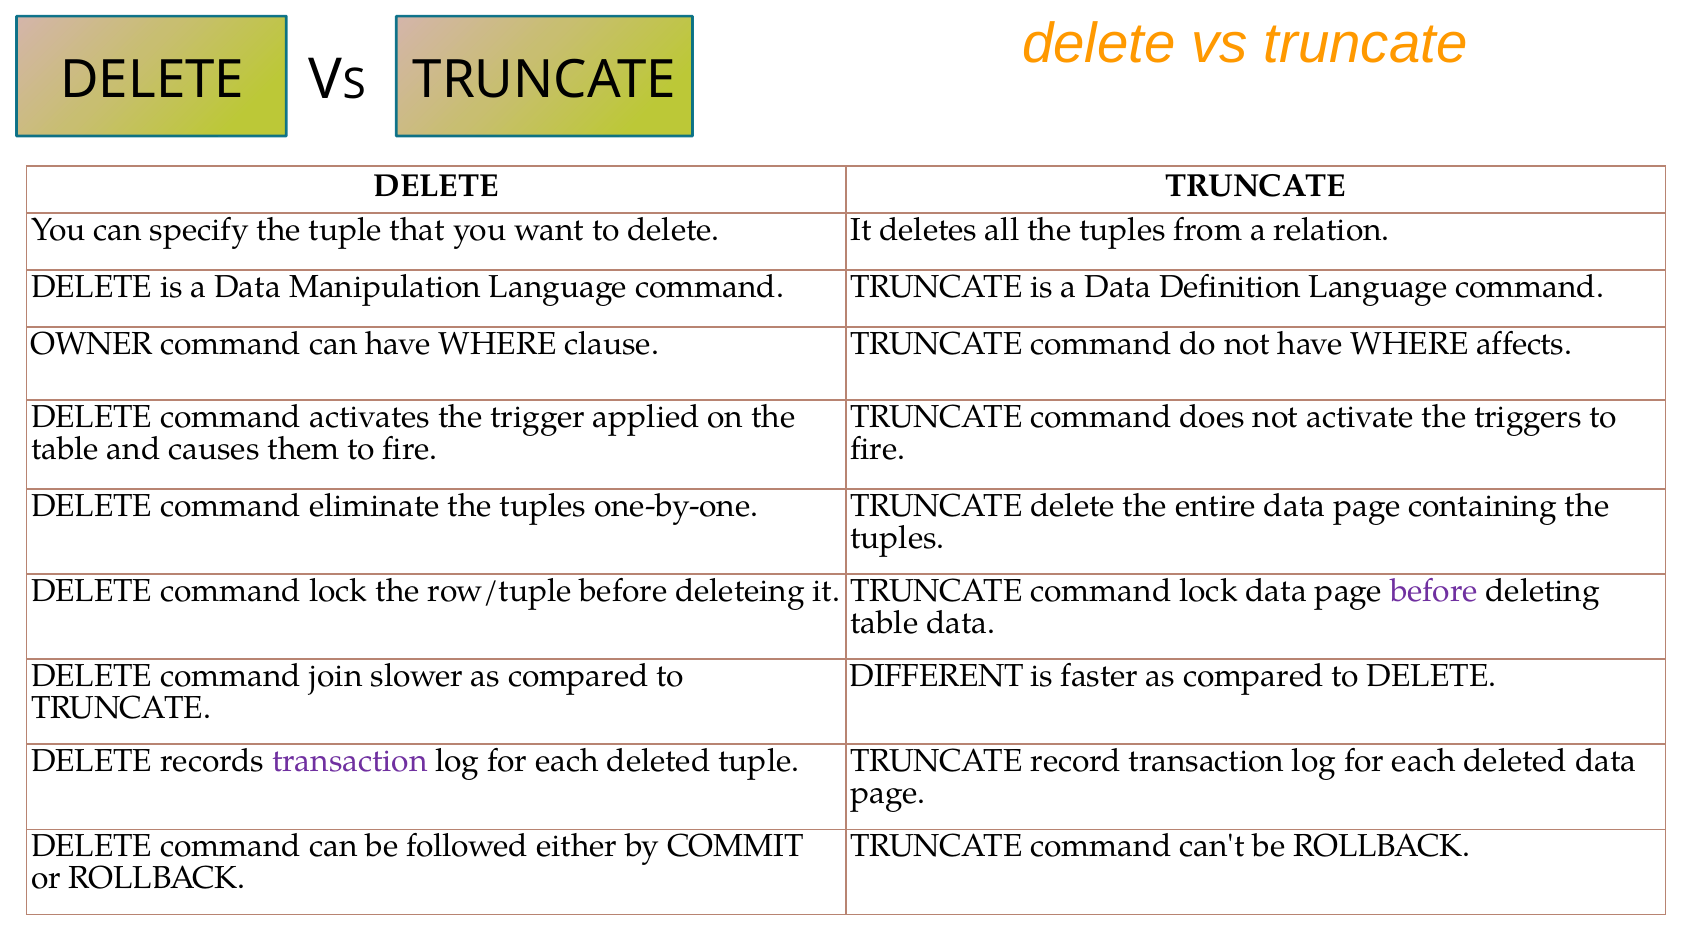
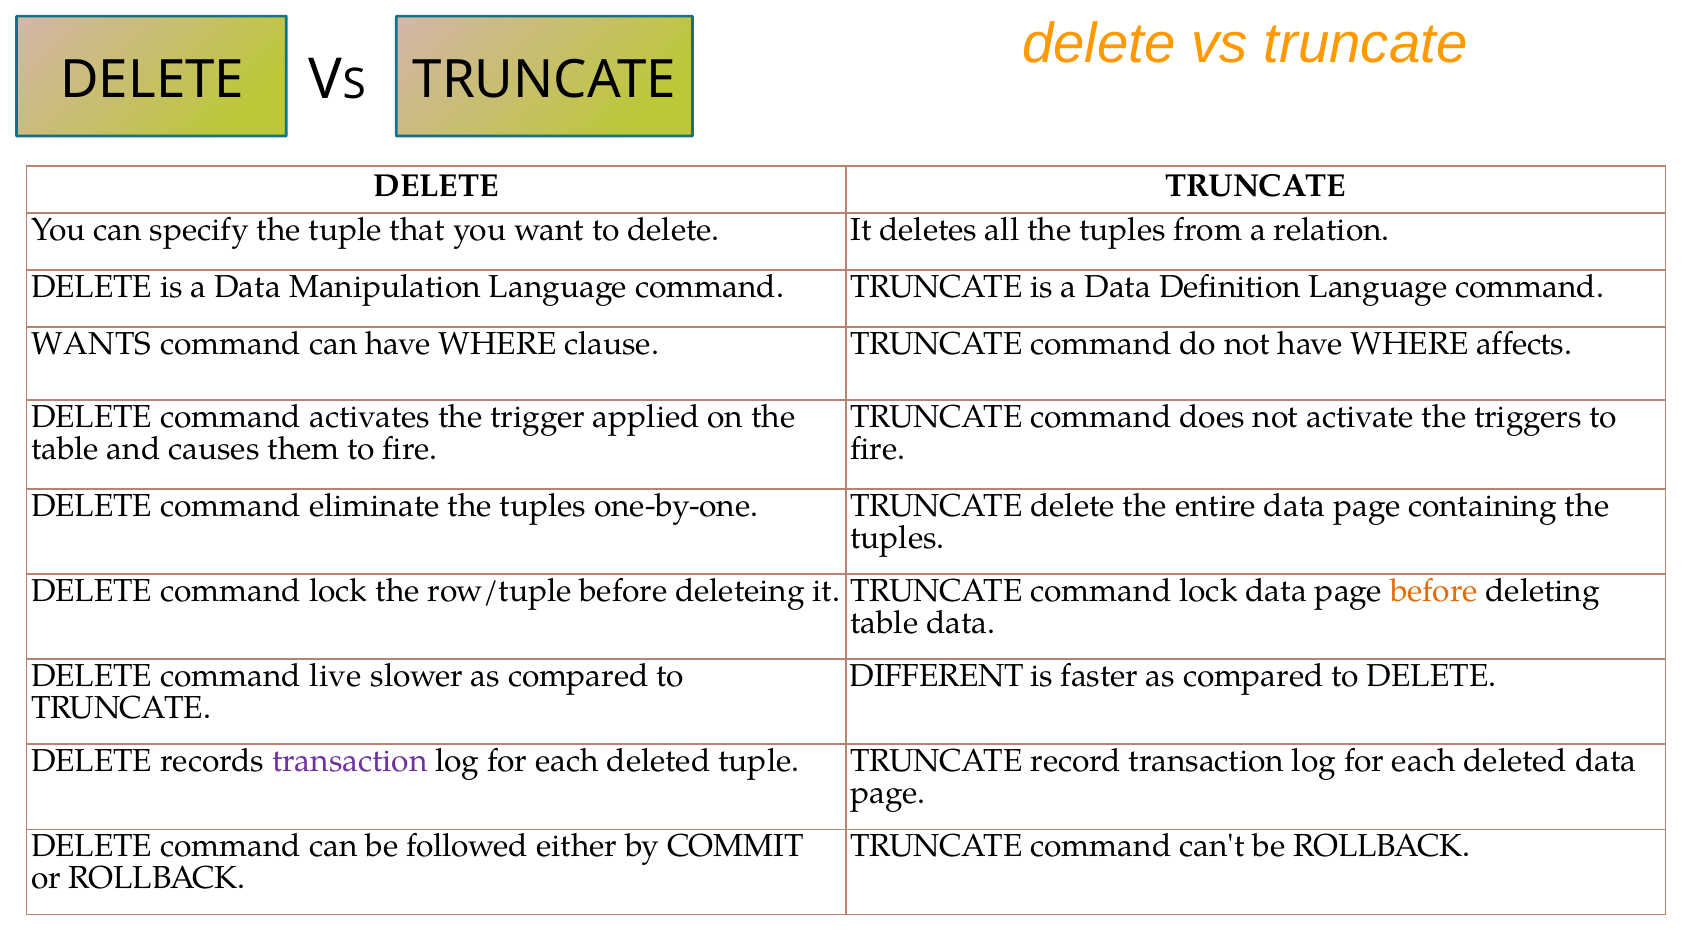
OWNER: OWNER -> WANTS (91, 344)
before colour: purple -> orange (1434, 591)
join: join -> live (336, 676)
